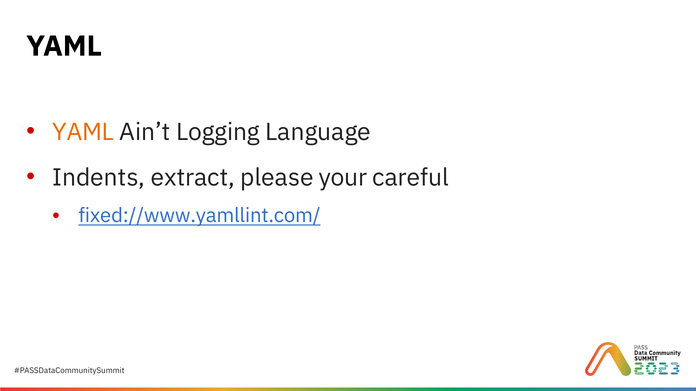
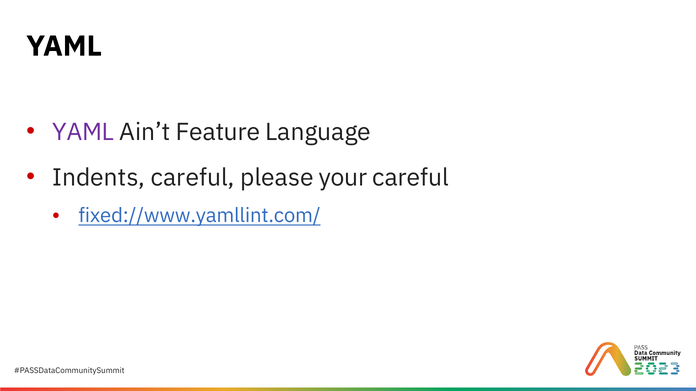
YAML colour: orange -> purple (83, 132)
Logging: Logging -> Feature (218, 132)
Indents extract: extract -> careful (193, 178)
